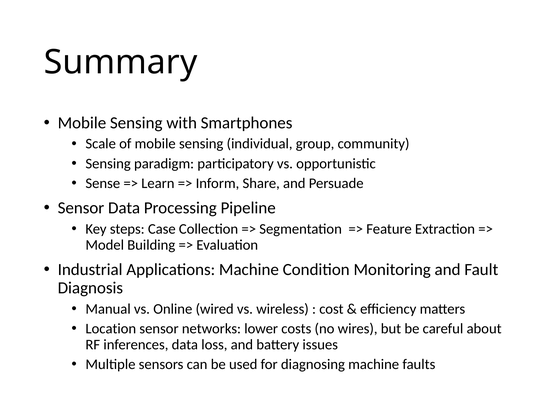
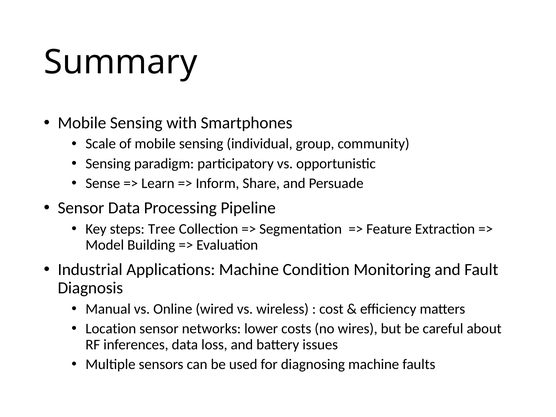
Case: Case -> Tree (162, 229)
